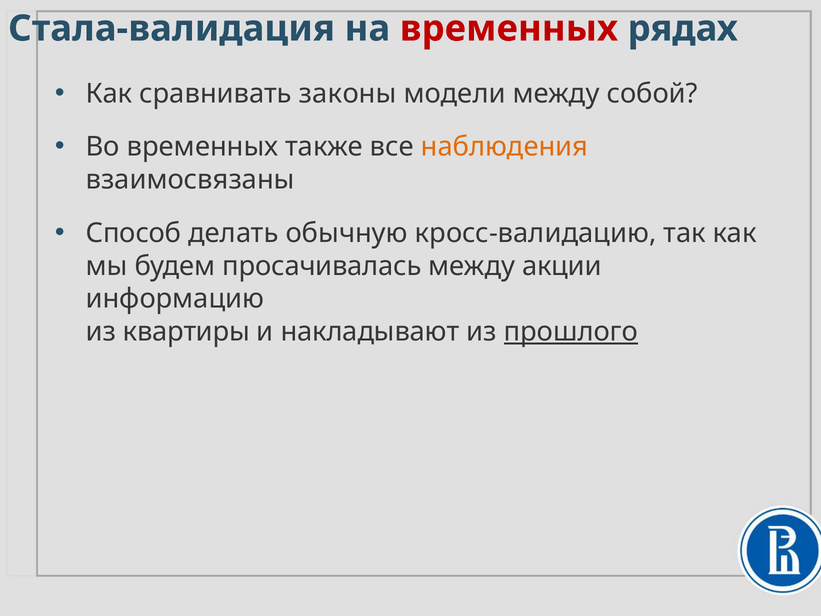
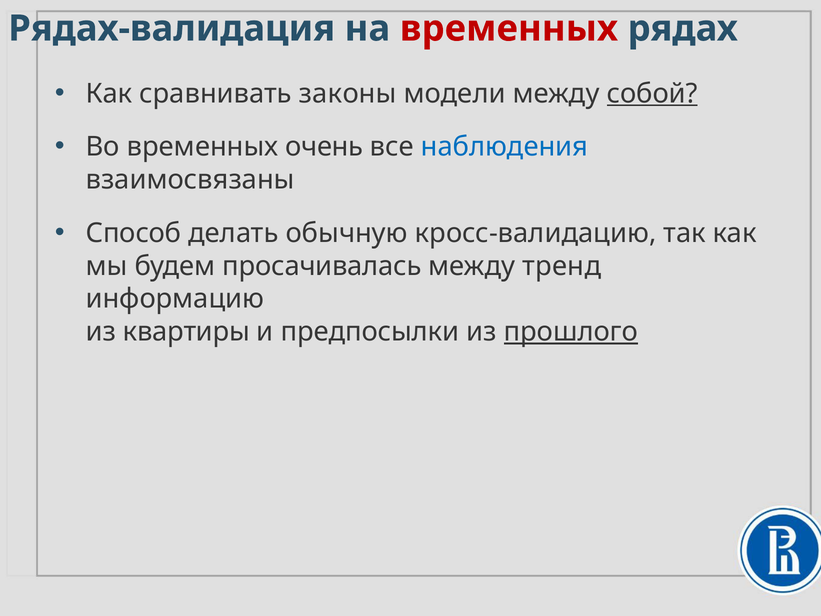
Стала-валидация: Стала-валидация -> Рядах-валидация (172, 29)
собой underline: none -> present (652, 93)
также: также -> очень (324, 147)
наблюдения colour: orange -> blue (504, 147)
акции: акции -> тренд (562, 266)
накладывают: накладывают -> предпосылки (370, 332)
